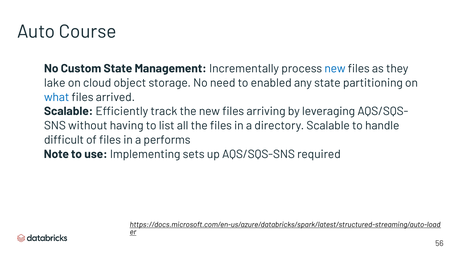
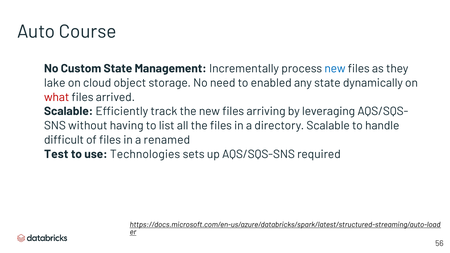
partitioning: partitioning -> dynamically (373, 83)
what colour: blue -> red (57, 97)
performs: performs -> renamed (167, 140)
Note: Note -> Test (56, 154)
Implementing: Implementing -> Technologies (145, 154)
